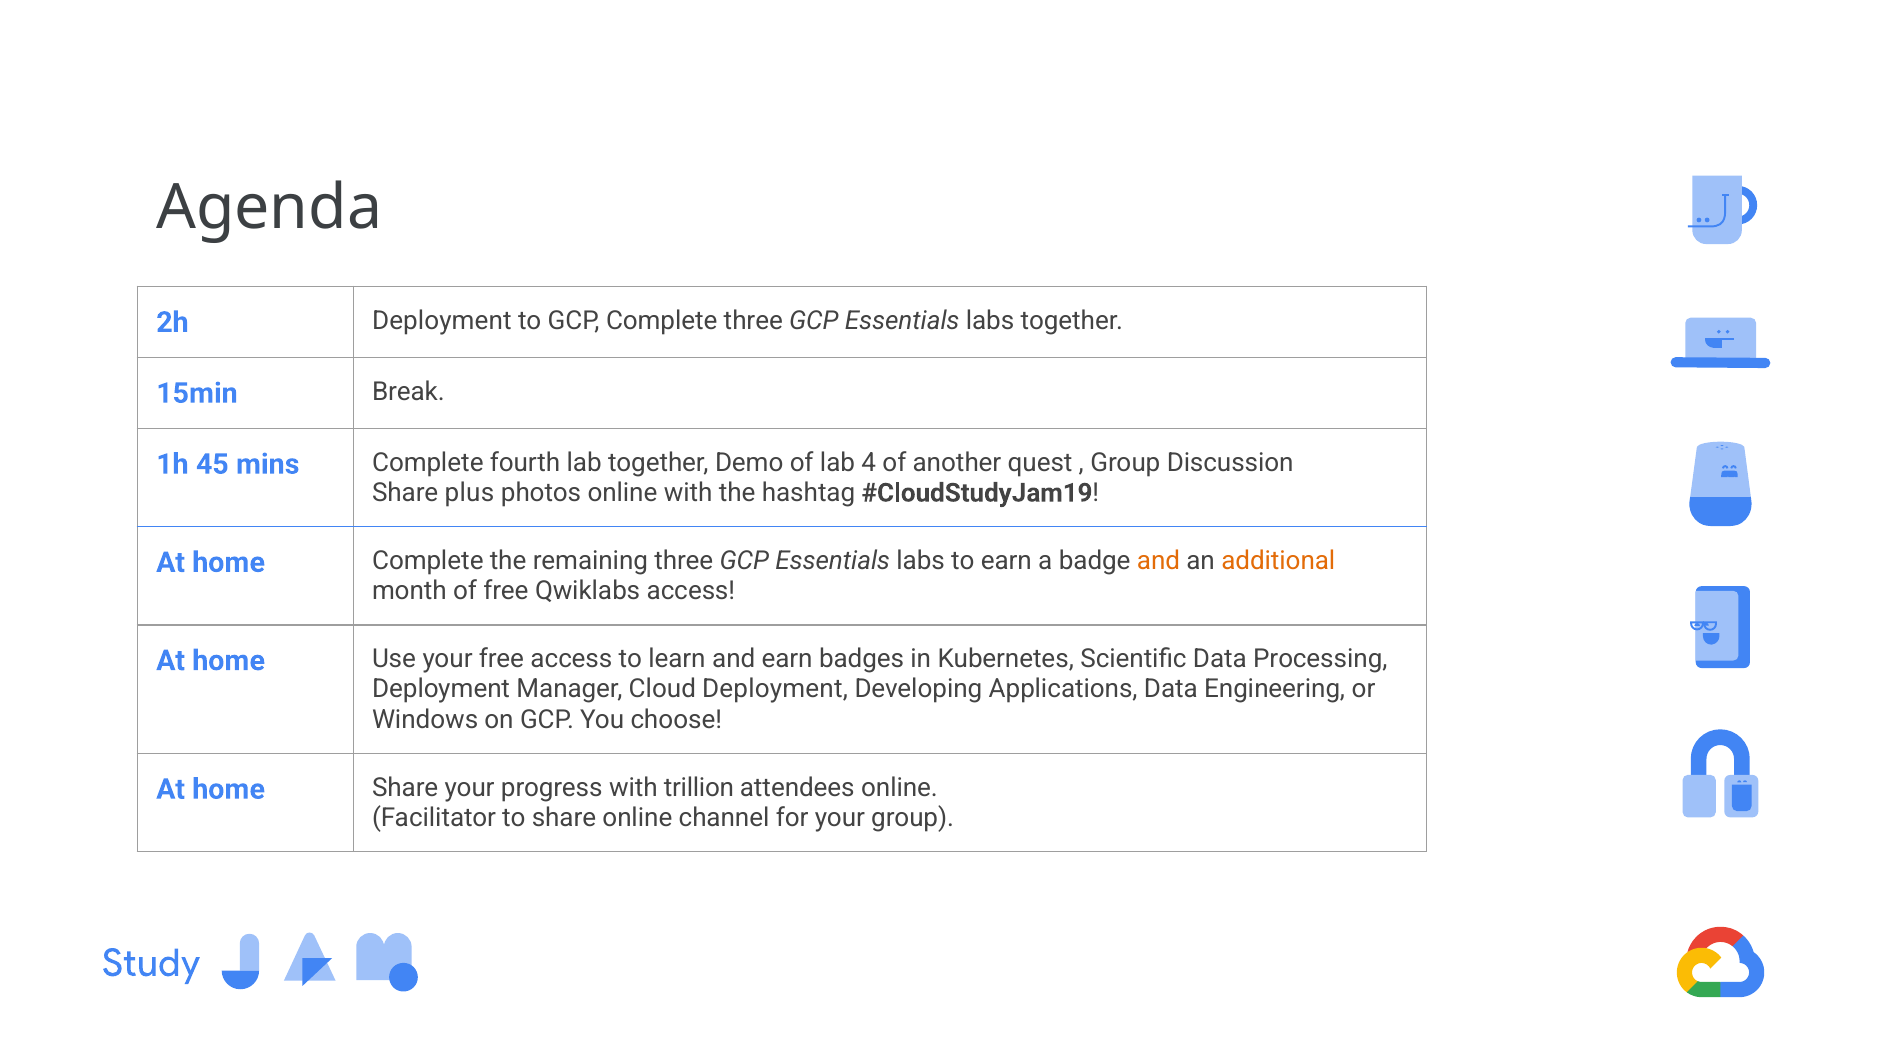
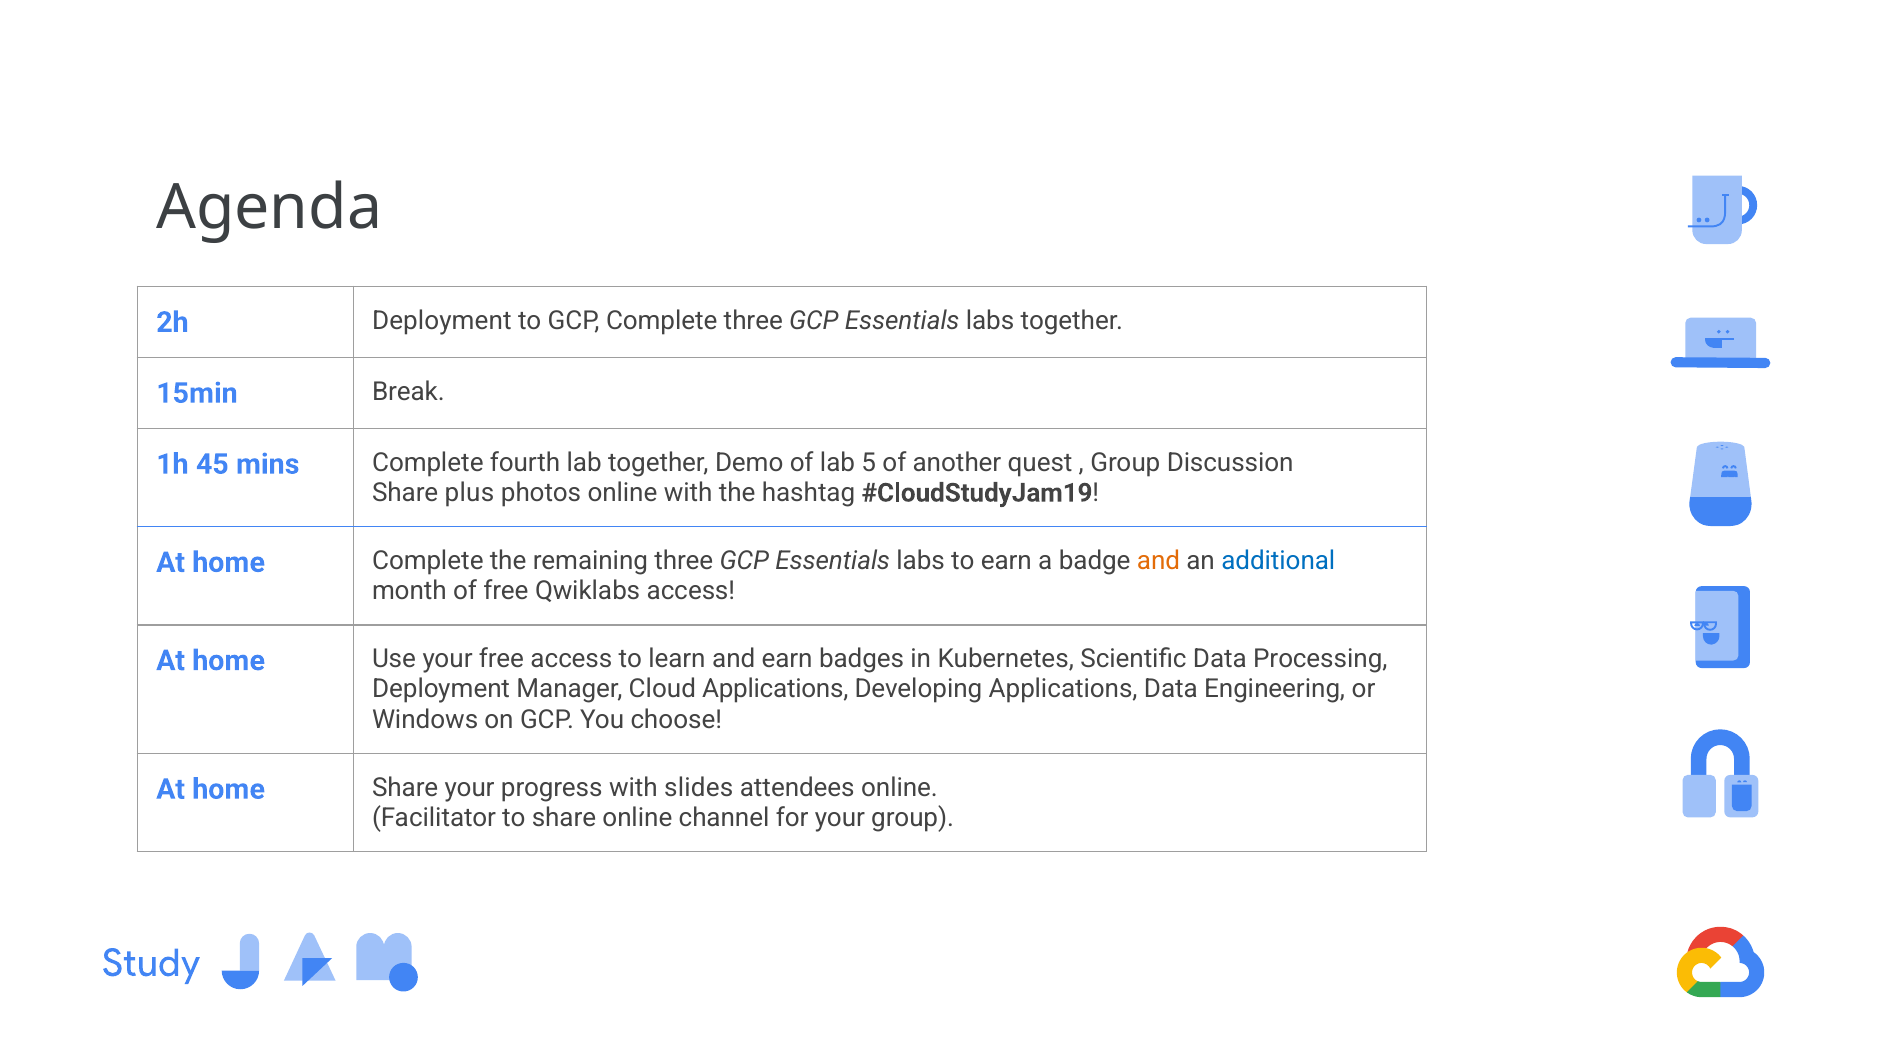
4: 4 -> 5 (869, 462)
additional colour: orange -> blue (1278, 561)
Cloud Deployment: Deployment -> Applications (775, 689)
trillion: trillion -> slides (699, 787)
